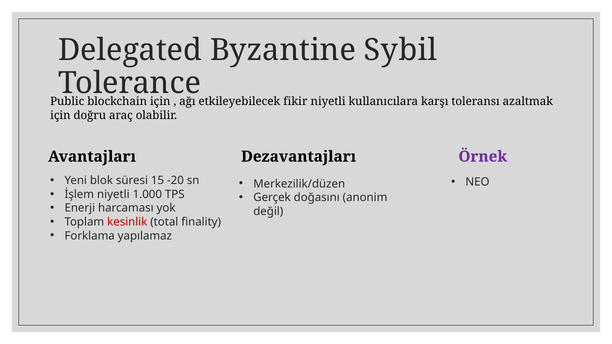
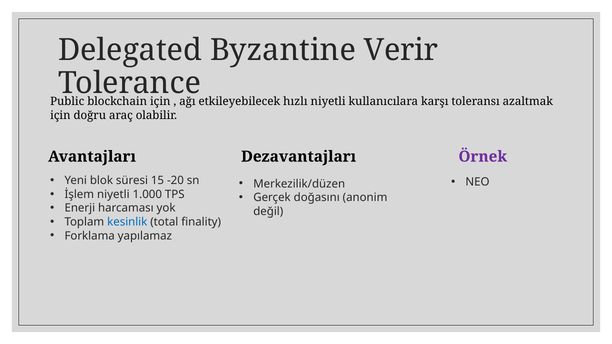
Sybil: Sybil -> Verir (401, 50)
fikir: fikir -> hızlı (295, 102)
kesinlik colour: red -> blue (127, 222)
